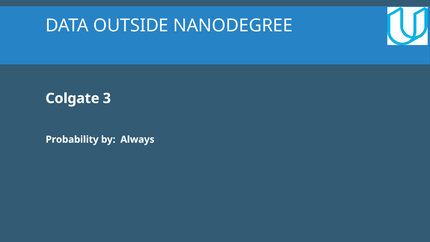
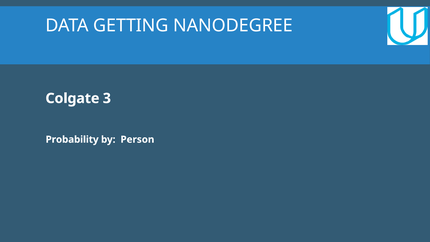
OUTSIDE: OUTSIDE -> GETTING (131, 25)
Always: Always -> Person (137, 139)
